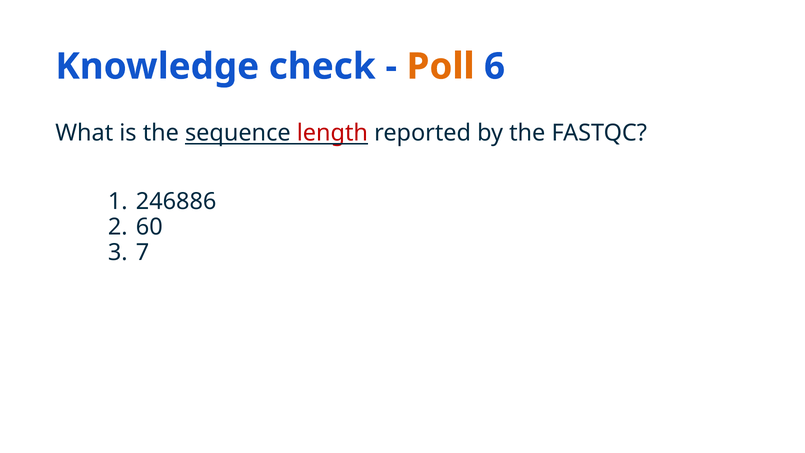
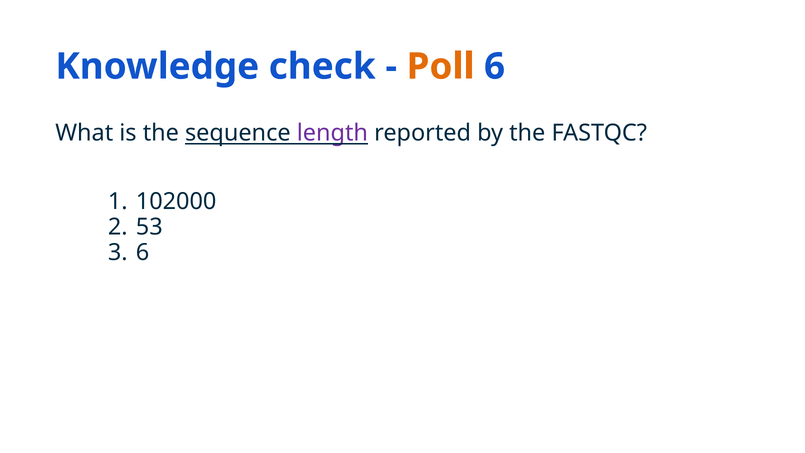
length colour: red -> purple (332, 133)
246886: 246886 -> 102000 (176, 202)
60: 60 -> 53 (149, 227)
7: 7 -> 6 (143, 252)
